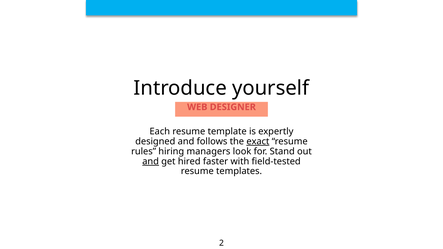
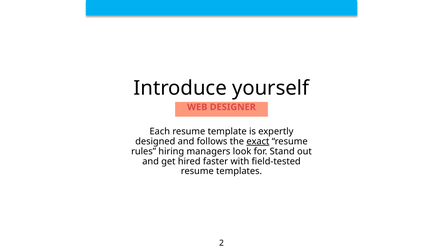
and underline: present -> none (151, 161)
